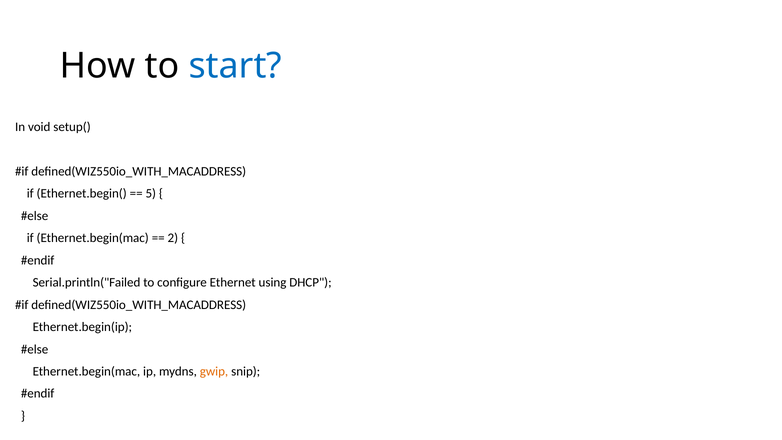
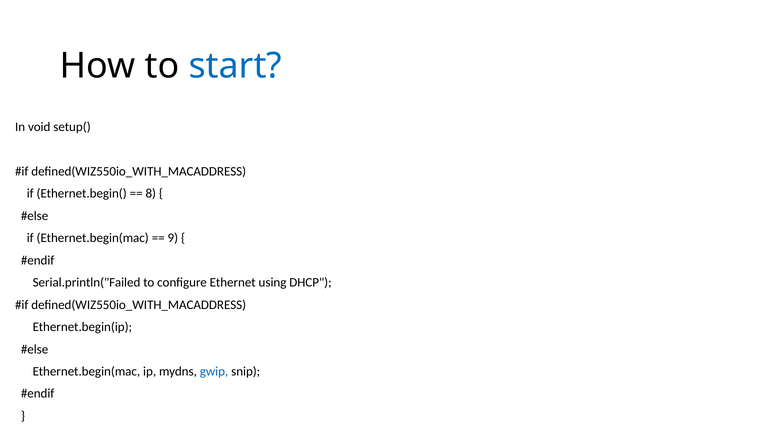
5: 5 -> 8 (151, 194)
2: 2 -> 9 (173, 238)
gwip colour: orange -> blue (214, 371)
